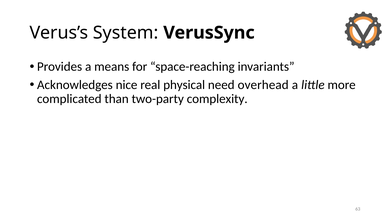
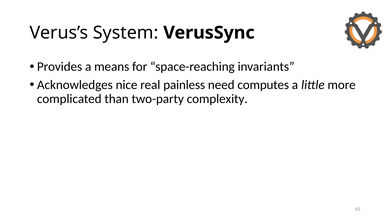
physical: physical -> painless (184, 85)
overhead: overhead -> computes (263, 85)
